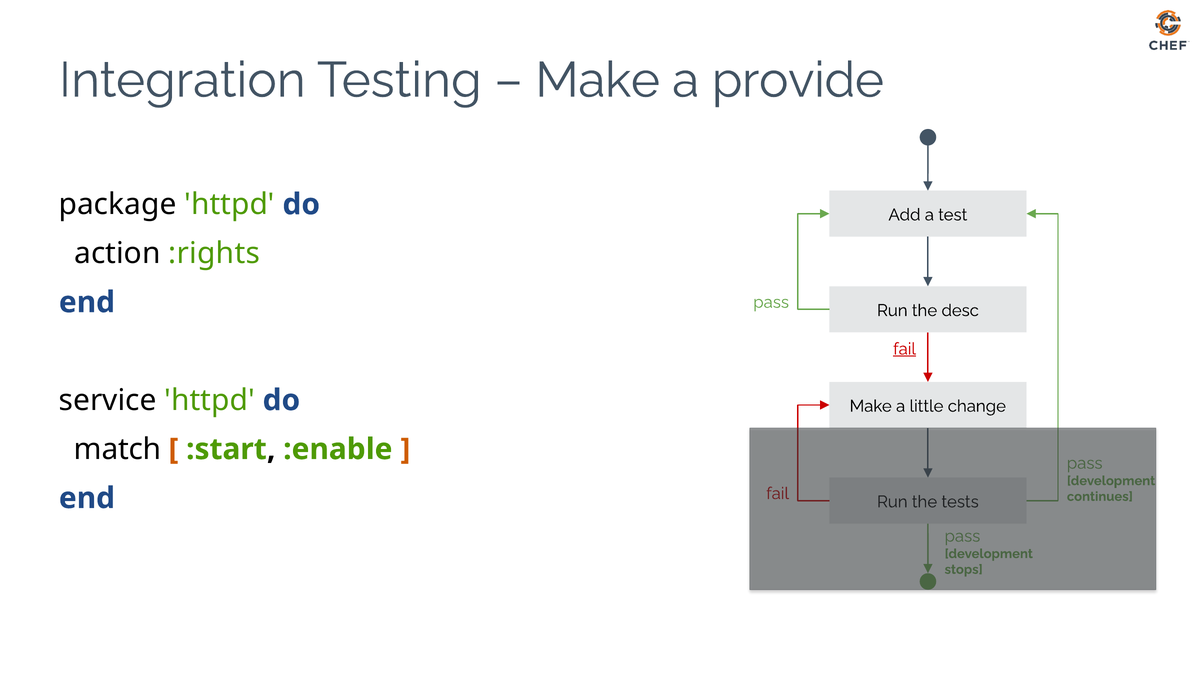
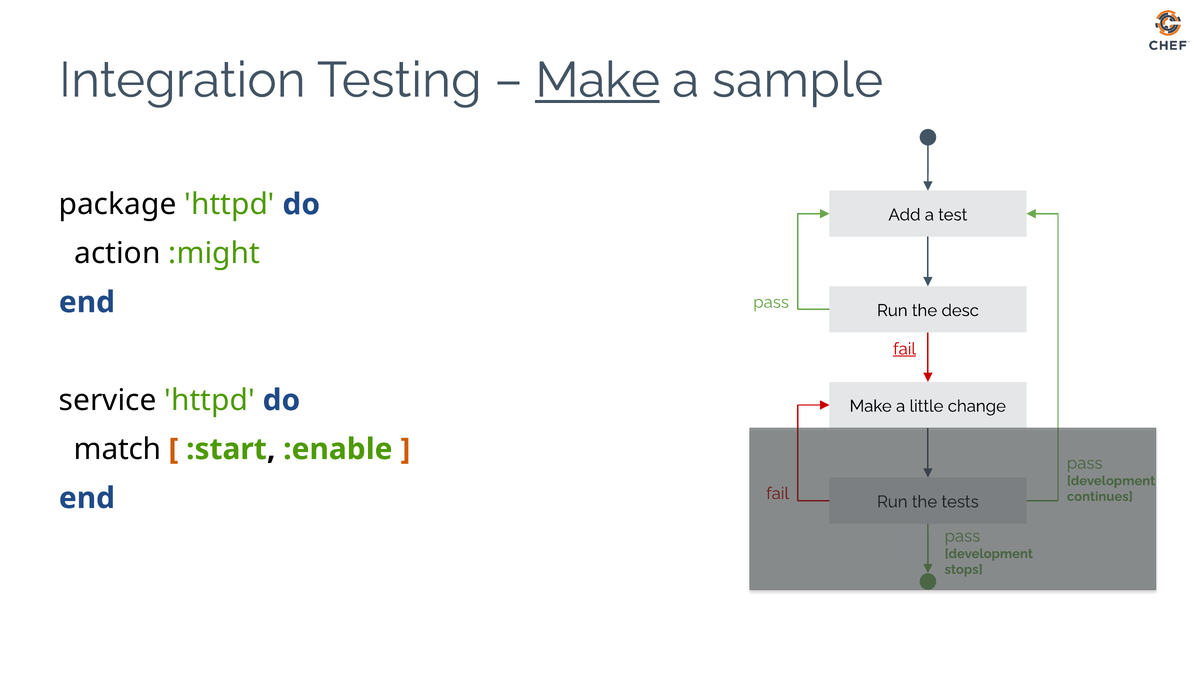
Make underline: none -> present (598, 80)
provide: provide -> sample (798, 80)
:rights: :rights -> :might (214, 254)
